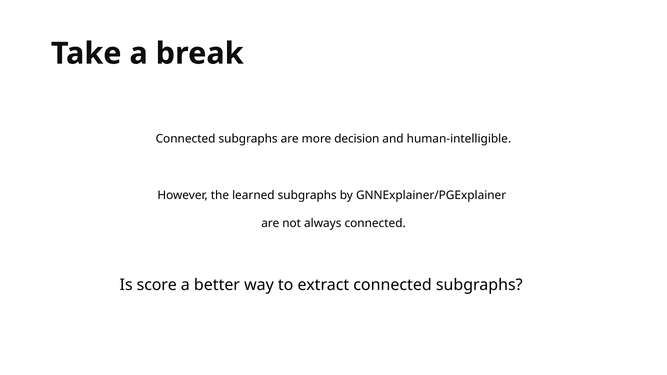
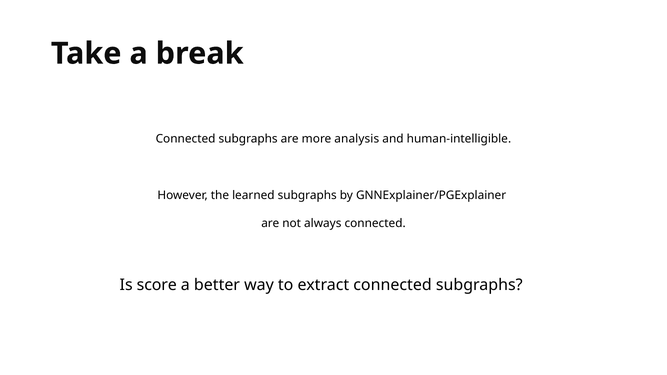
decision: decision -> analysis (357, 139)
